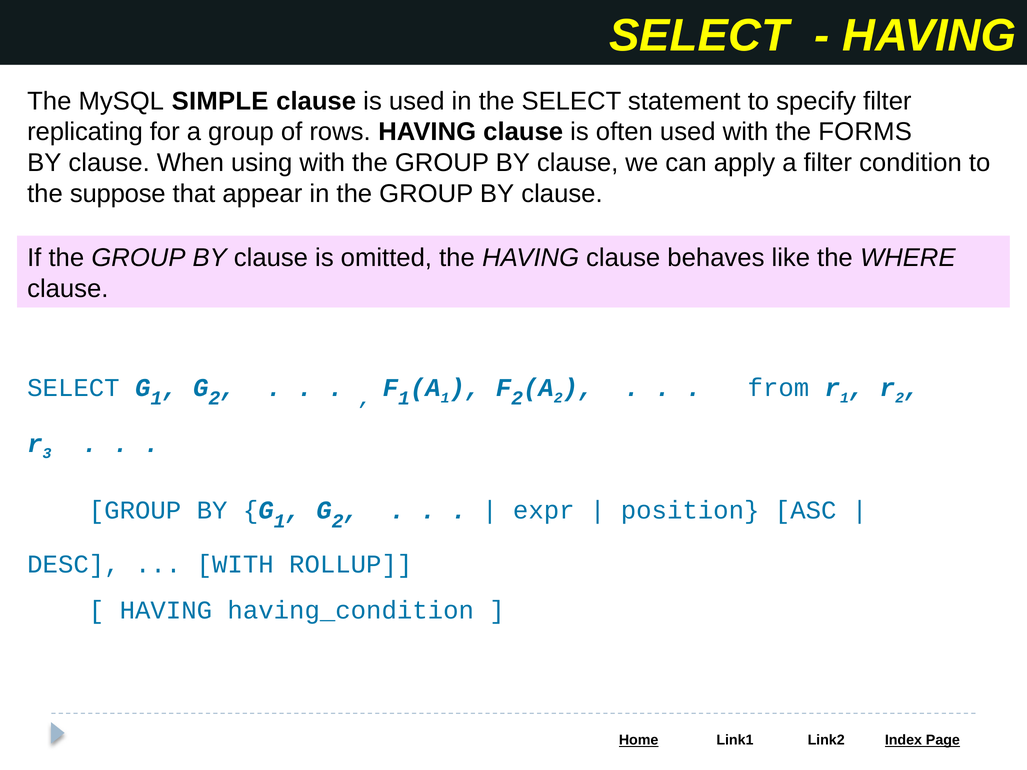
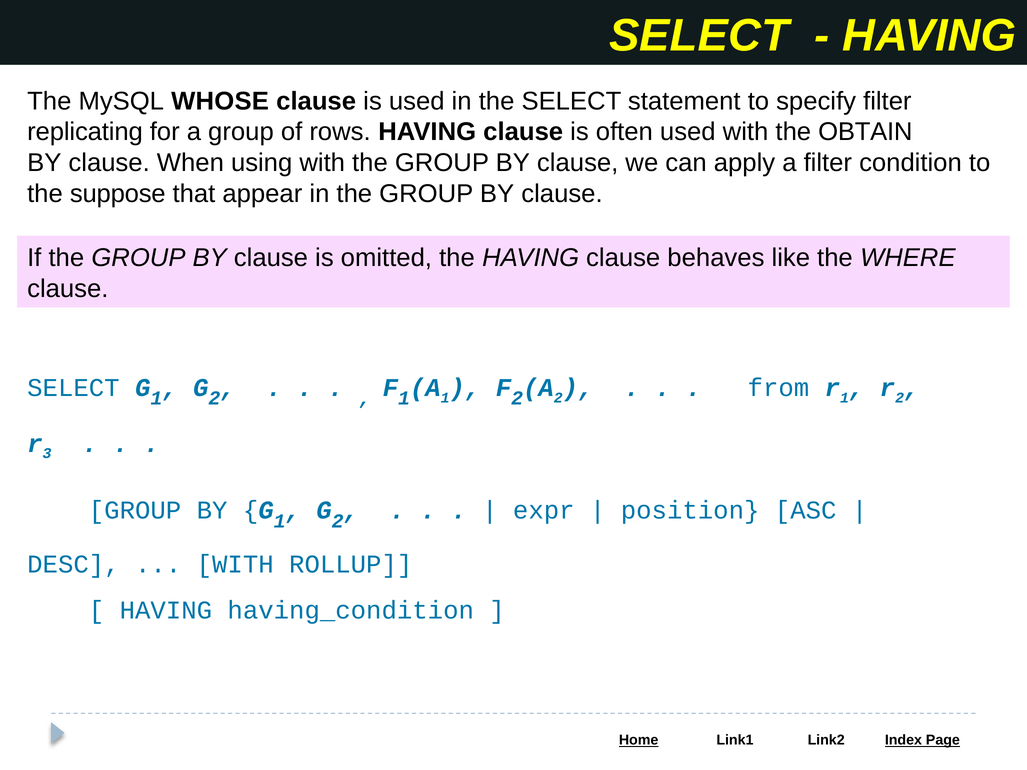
SIMPLE: SIMPLE -> WHOSE (220, 101)
FORMS: FORMS -> OBTAIN (865, 132)
